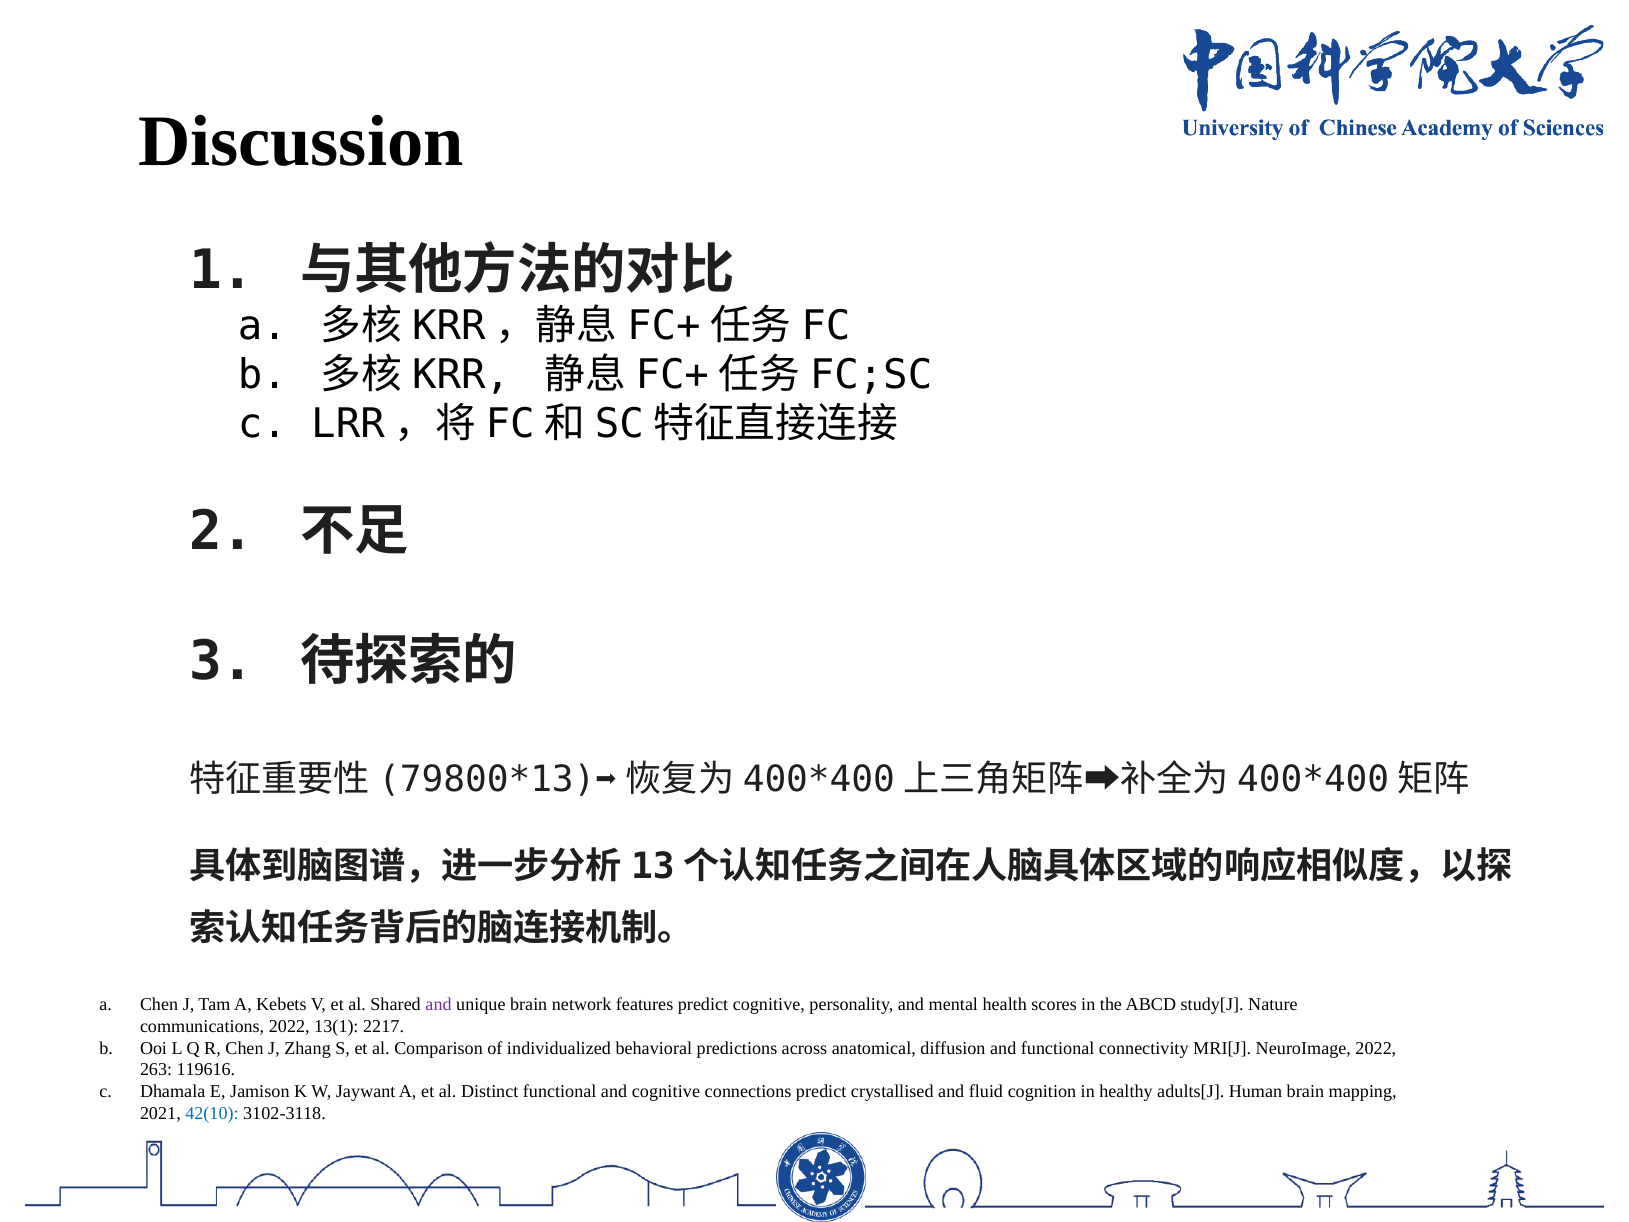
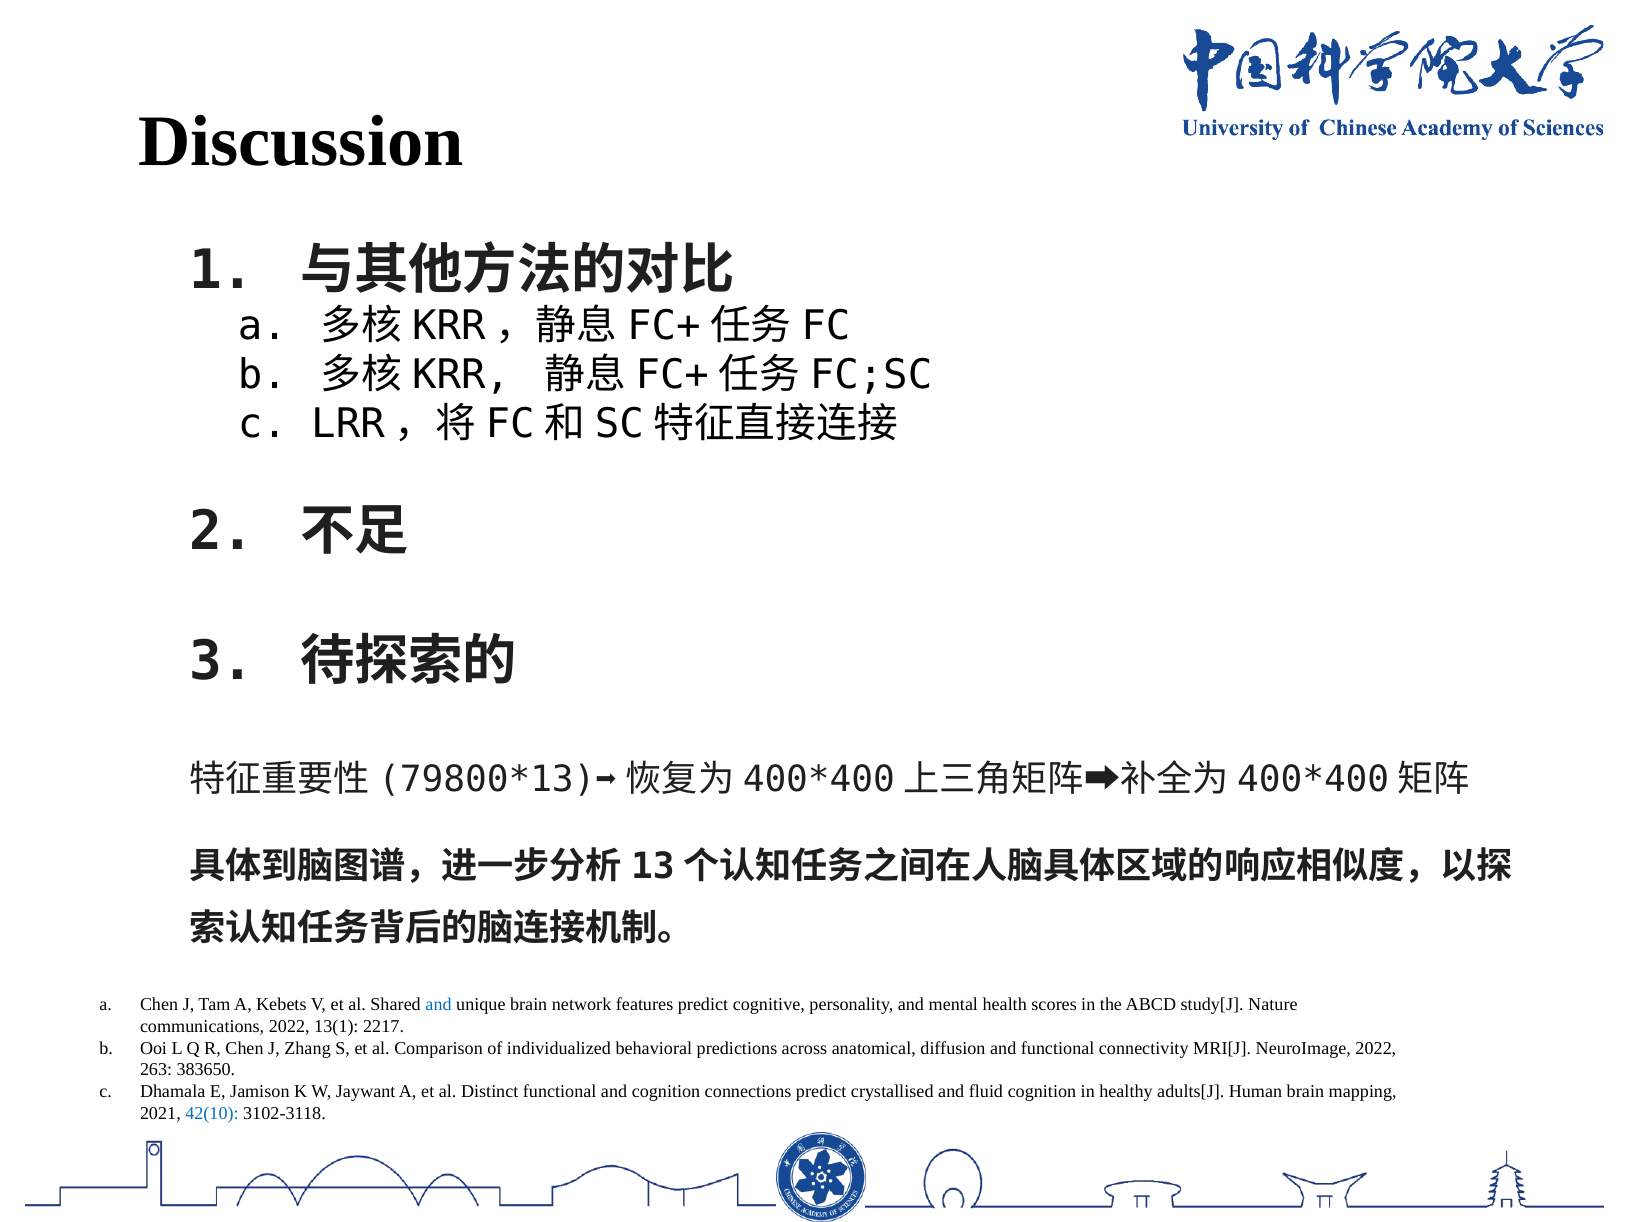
and colour: purple -> blue (439, 1005)
119616: 119616 -> 383650 (206, 1070)
and cognitive: cognitive -> cognition (666, 1091)
